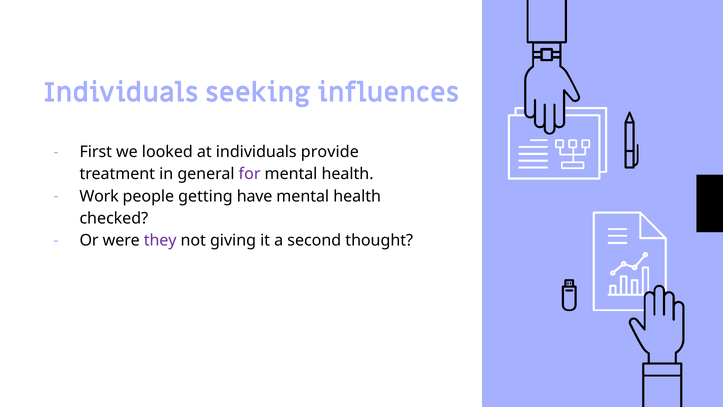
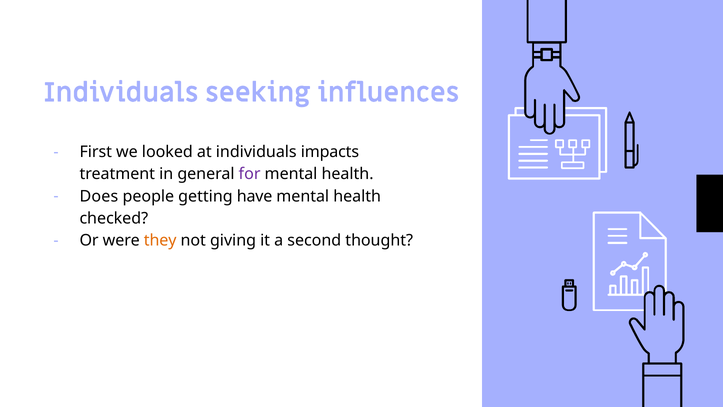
provide: provide -> impacts (330, 152)
Work: Work -> Does (99, 196)
they colour: purple -> orange (160, 240)
